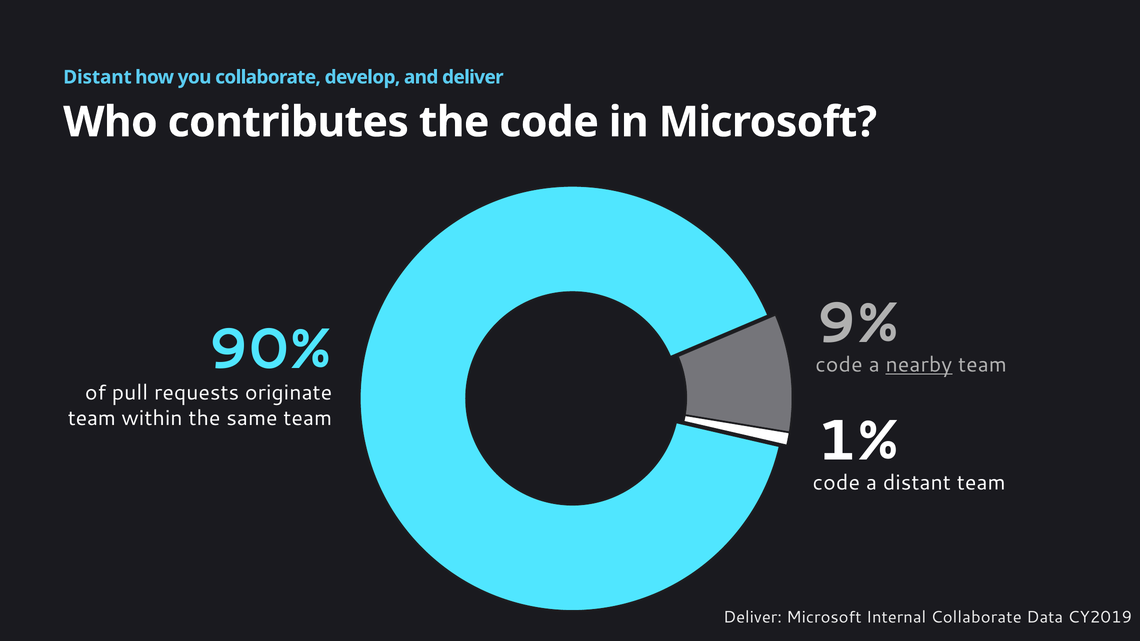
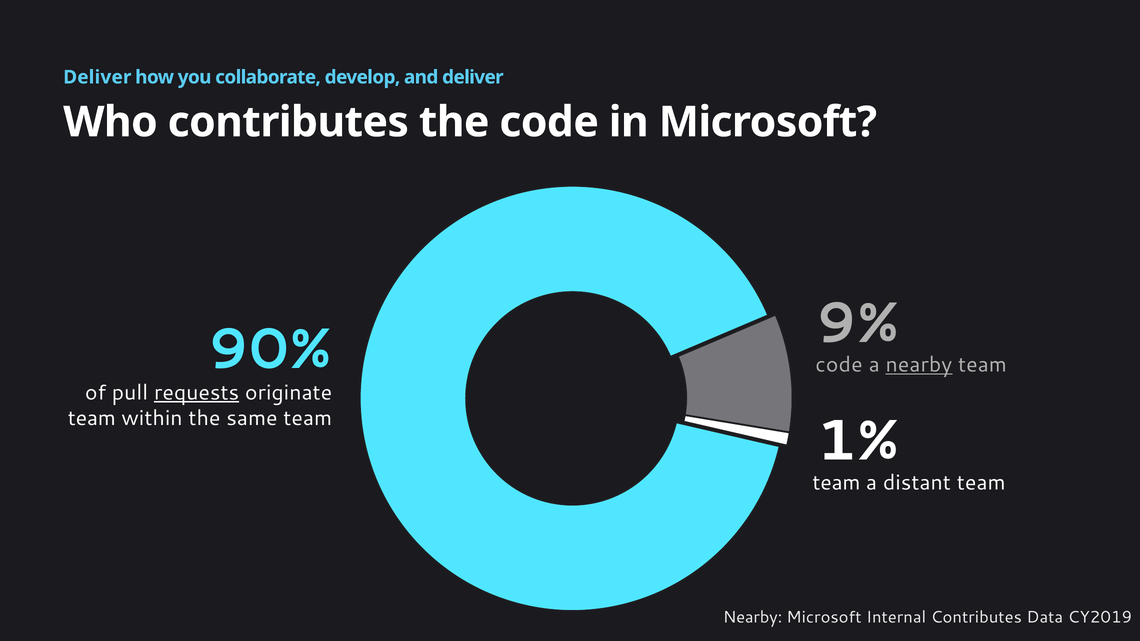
Distant: Distant -> Deliver (97, 77)
requests underline: none -> present (197, 393)
code: code -> team (836, 483)
Deliver: Deliver -> Nearby (753, 618)
Internal Collaborate: Collaborate -> Contributes (976, 618)
